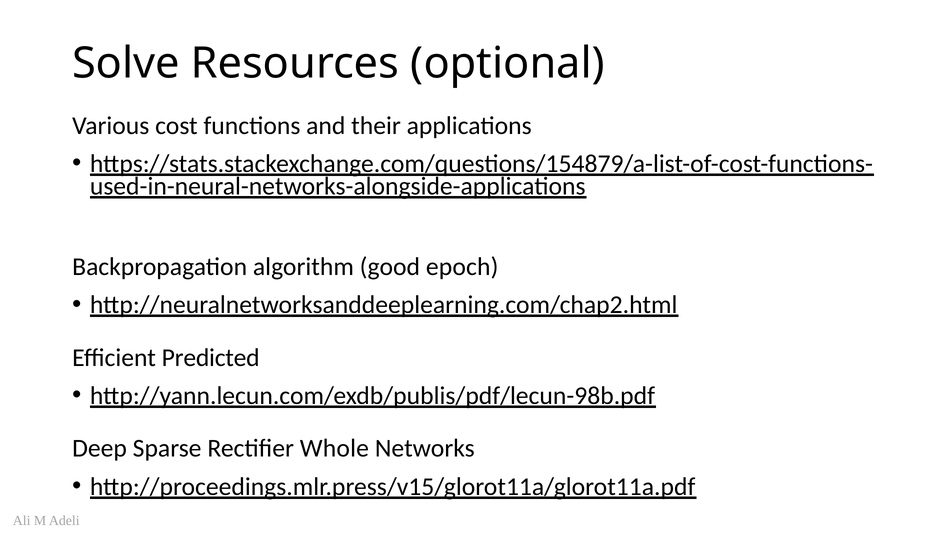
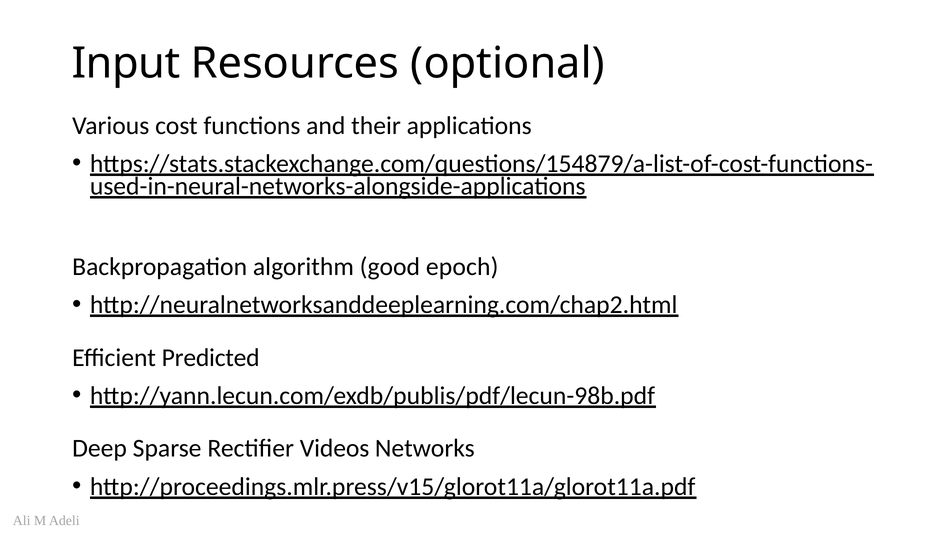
Solve: Solve -> Input (126, 64)
Whole: Whole -> Videos (335, 448)
